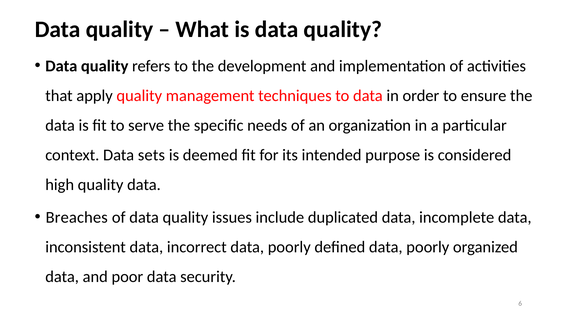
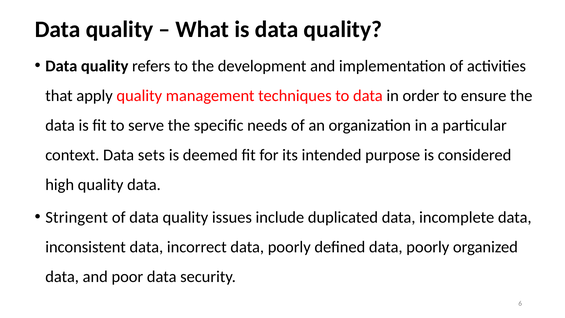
Breaches: Breaches -> Stringent (77, 217)
